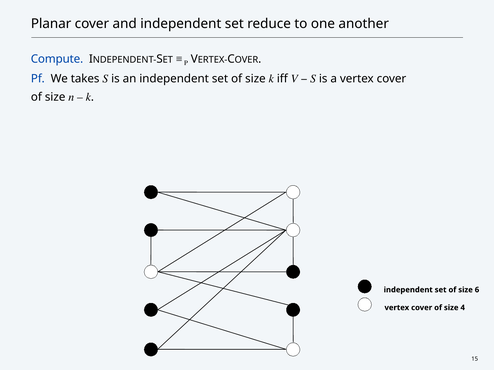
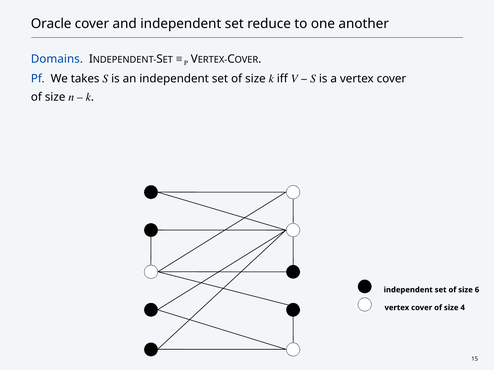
Planar: Planar -> Oracle (51, 24)
Compute: Compute -> Domains (57, 59)
